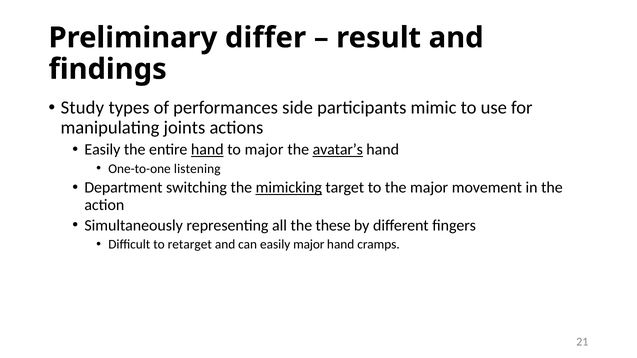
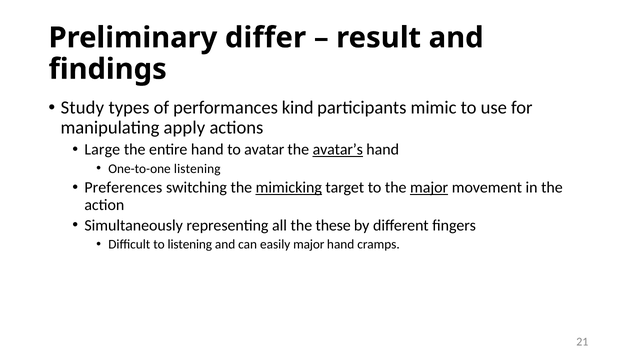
side: side -> kind (298, 108)
joints: joints -> apply (184, 128)
Easily: Easily -> Large (102, 150)
hand underline: present -> none (207, 150)
to major: major -> avatar (264, 150)
Department: Department -> Preferences (123, 188)
major underline: none -> present (429, 188)
to retarget: retarget -> listening (190, 245)
